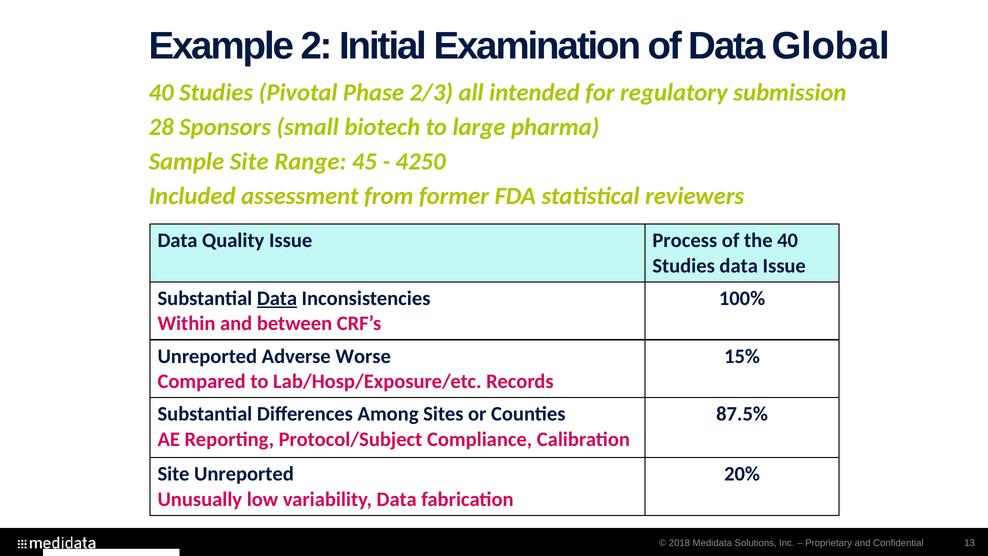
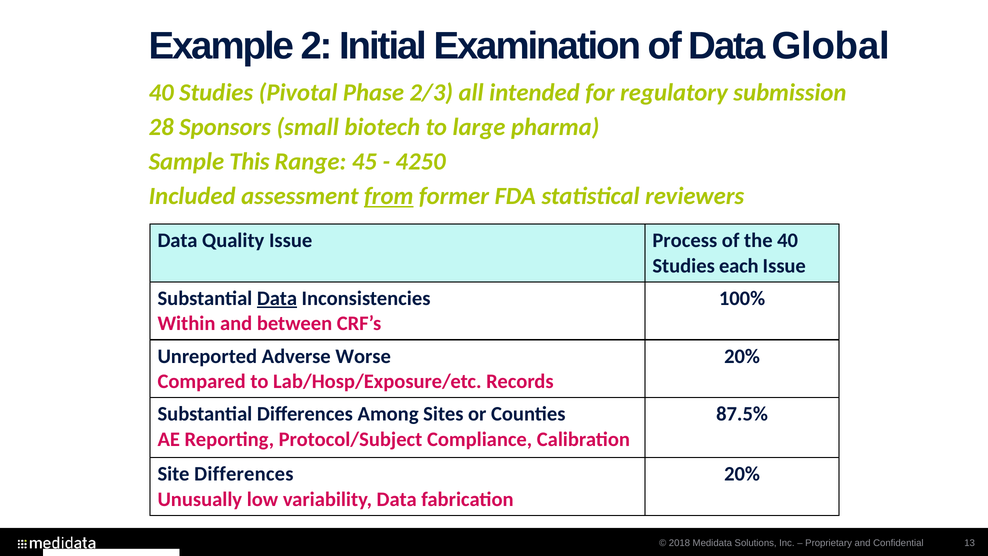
Sample Site: Site -> This (249, 162)
from underline: none -> present (389, 196)
Studies data: data -> each (739, 266)
15%: 15% -> 20% (742, 356)
Site Unreported: Unreported -> Differences (244, 474)
